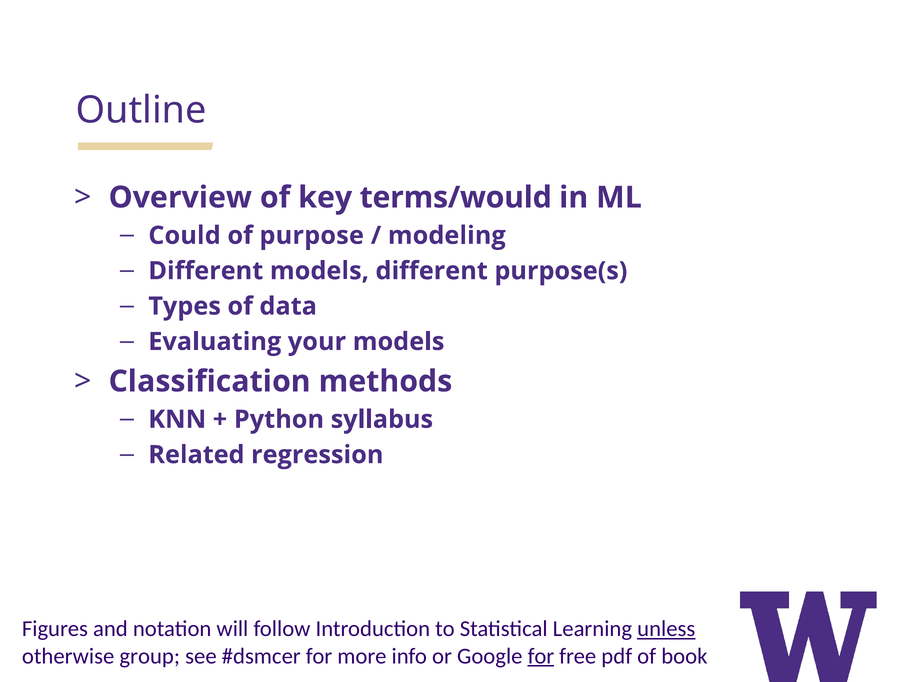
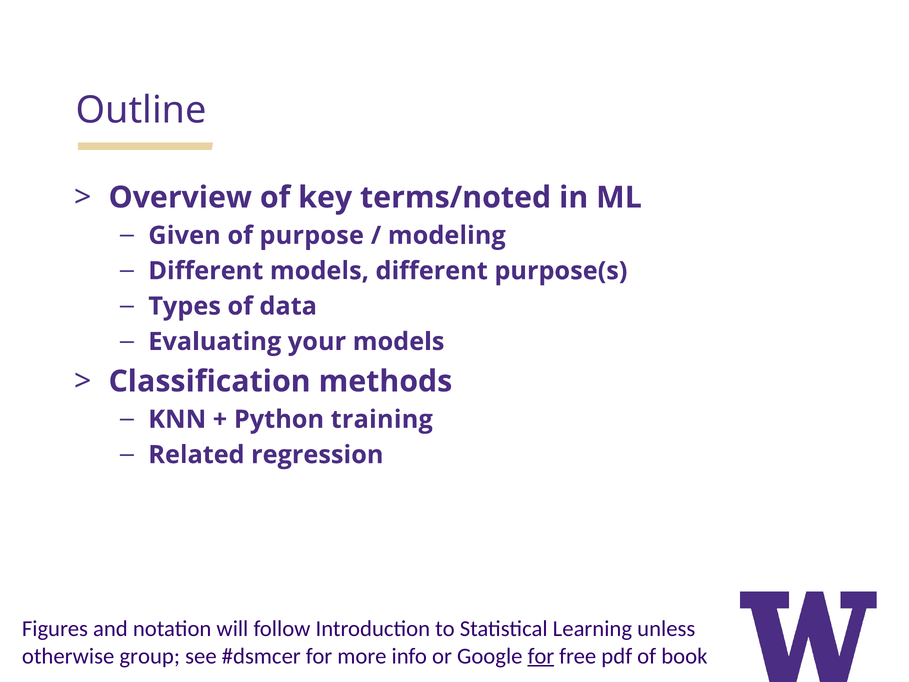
terms/would: terms/would -> terms/noted (456, 197)
Could: Could -> Given (185, 235)
syllabus: syllabus -> training (382, 419)
unless underline: present -> none (666, 629)
